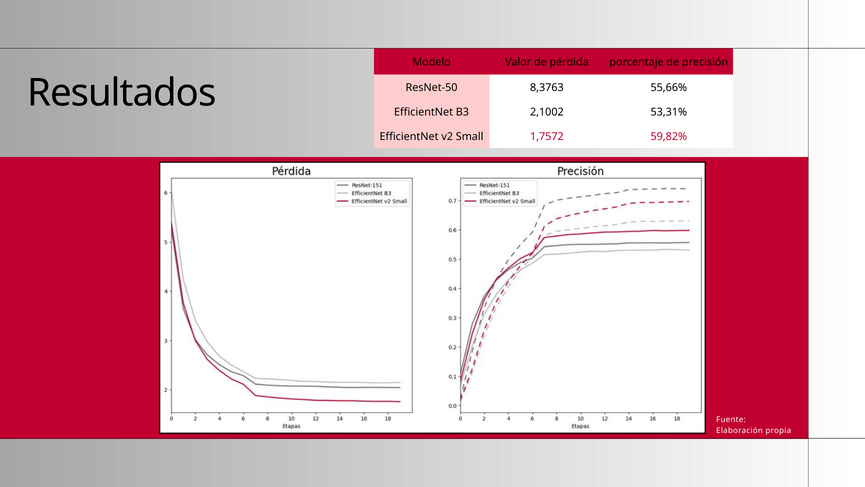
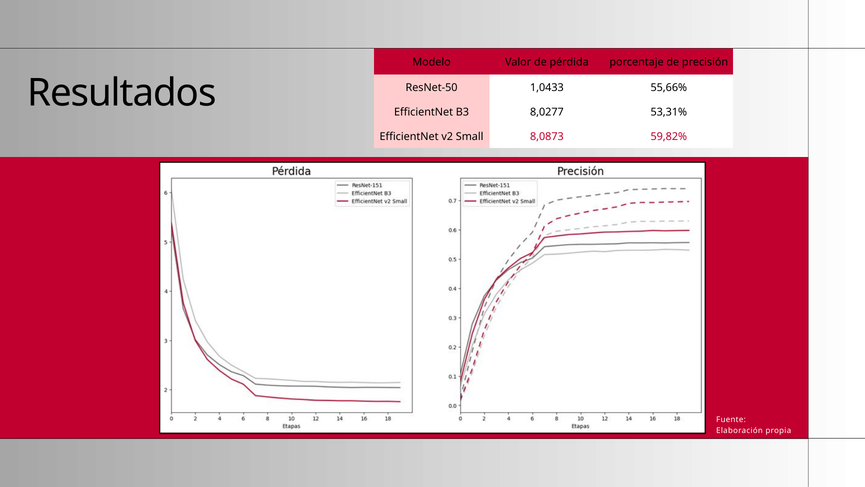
8,3763: 8,3763 -> 1,0433 (547, 87)
2,1002: 2,1002 -> 8,0277 (547, 112)
1,7572: 1,7572 -> 8,0873 (547, 137)
